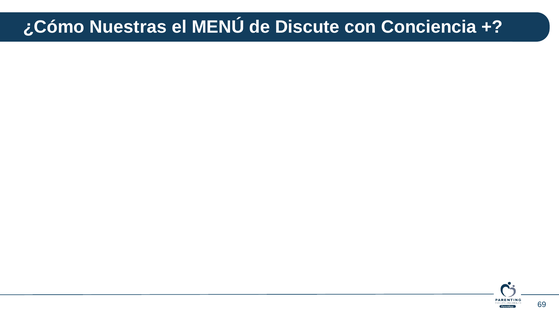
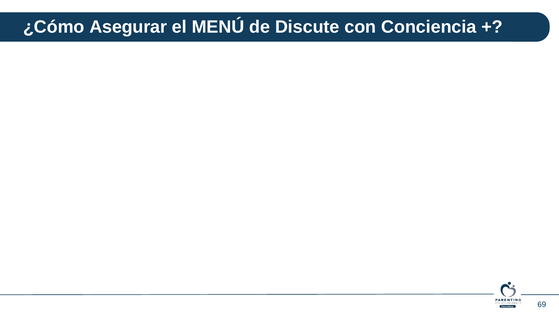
Nuestras: Nuestras -> Asegurar (128, 27)
